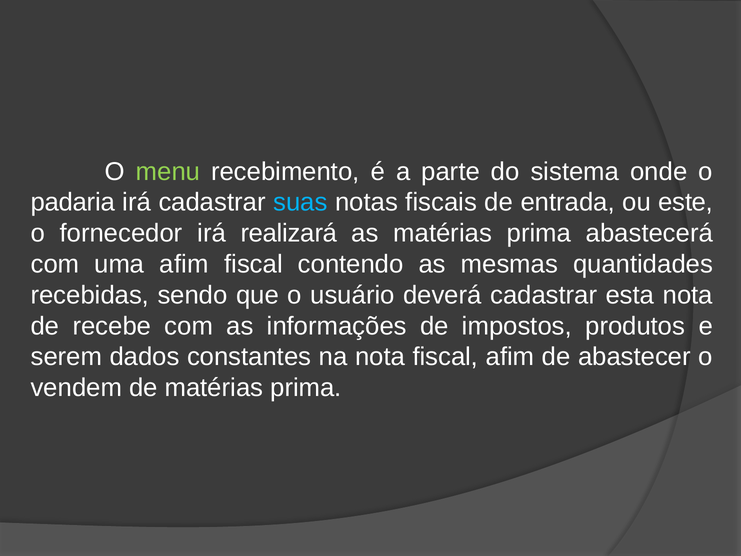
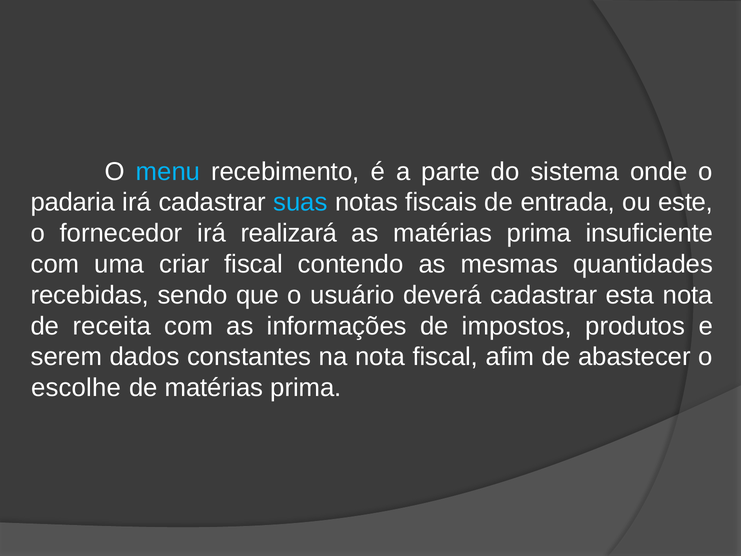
menu colour: light green -> light blue (168, 172)
abastecerá: abastecerá -> insuficiente (649, 233)
uma afim: afim -> criar (184, 264)
recebe: recebe -> receita (112, 326)
vendem: vendem -> escolhe (76, 388)
